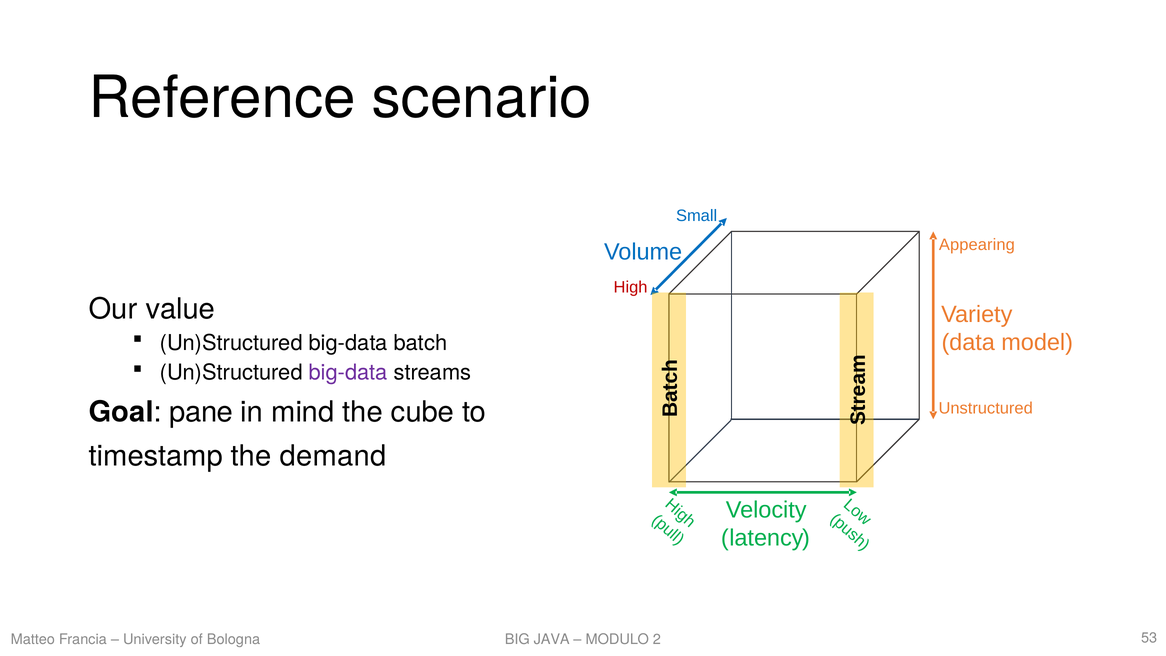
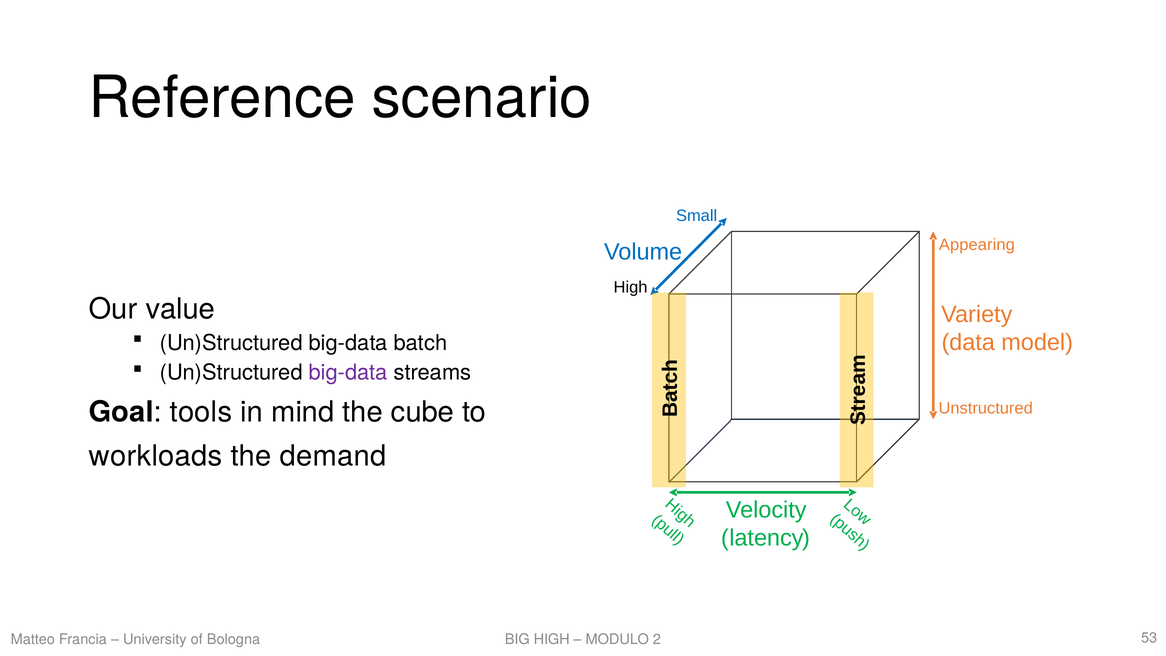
High colour: red -> black (631, 287)
pane: pane -> tools (201, 412)
timestamp: timestamp -> workloads (156, 456)
JAVA: JAVA -> HIGH (552, 639)
